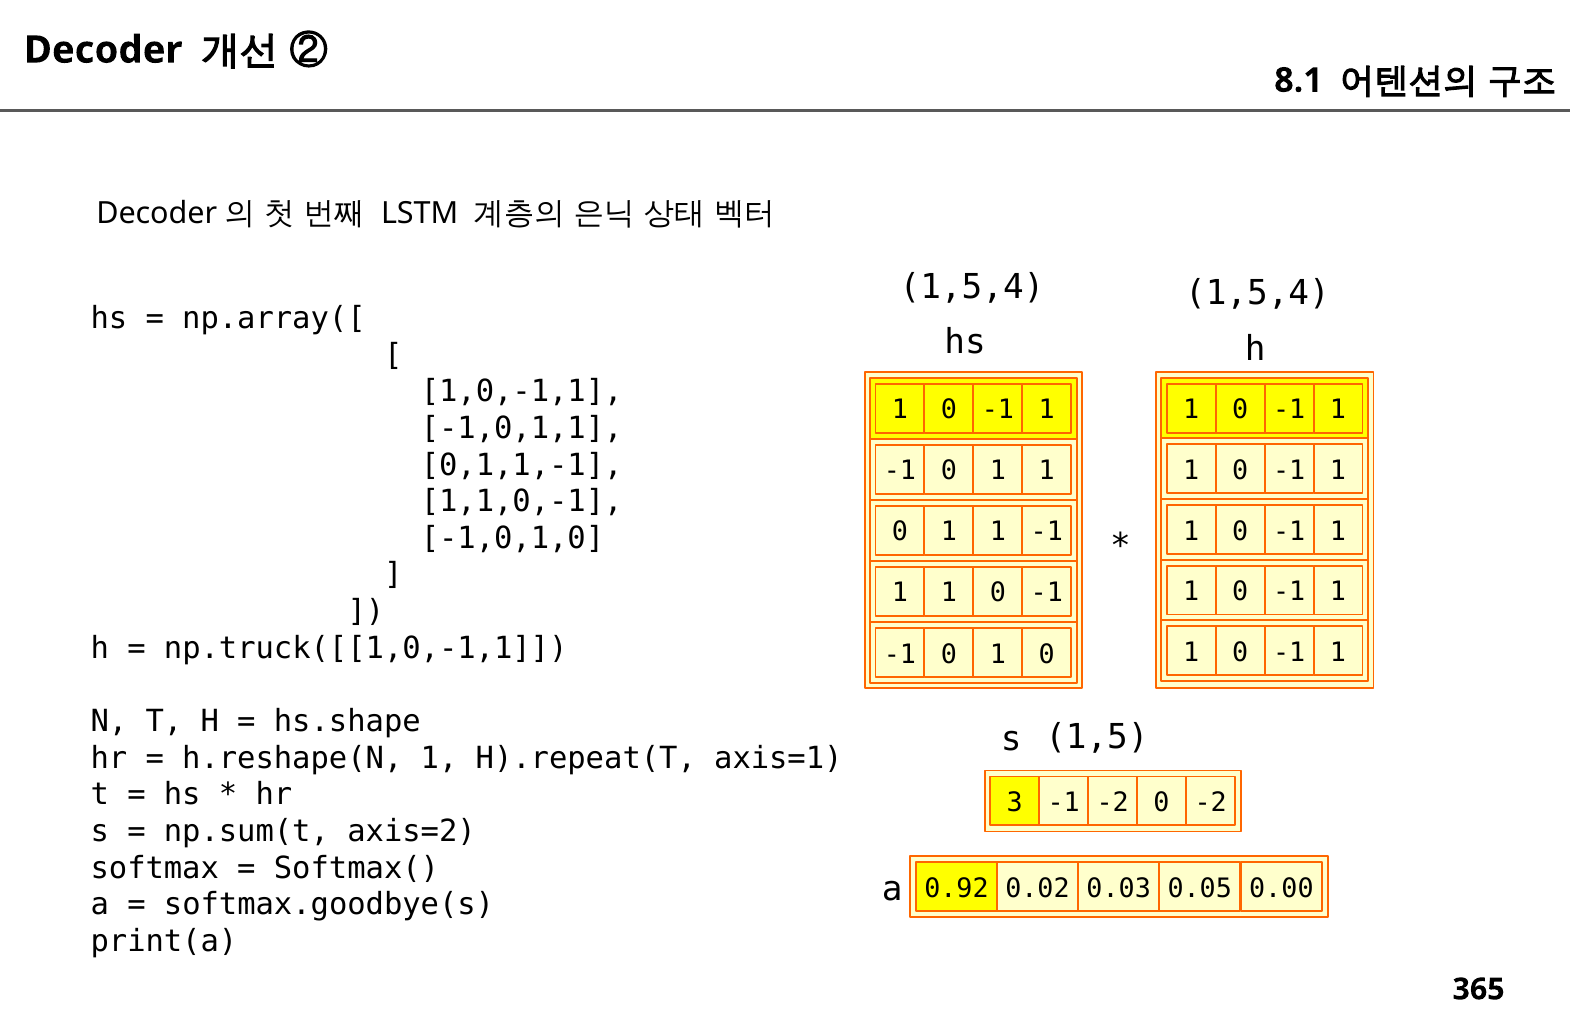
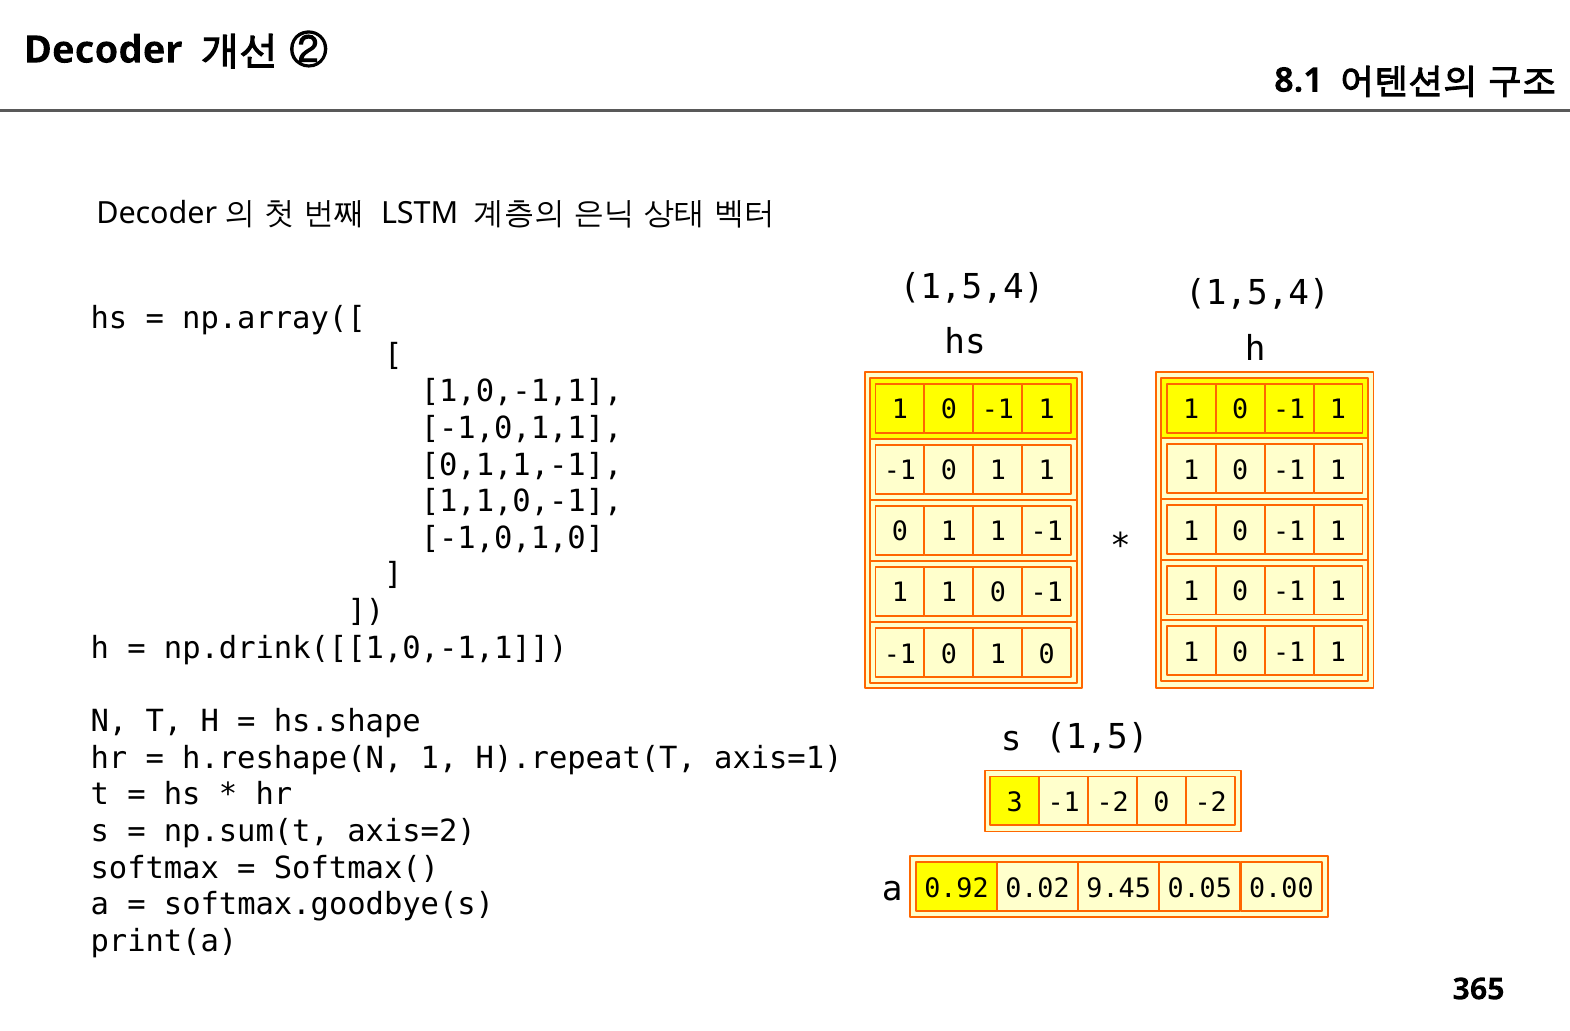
np.truck([[1,0,-1,1: np.truck([[1,0,-1,1 -> np.drink([[1,0,-1,1 (366, 648)
0.03: 0.03 -> 9.45 (1119, 889)
